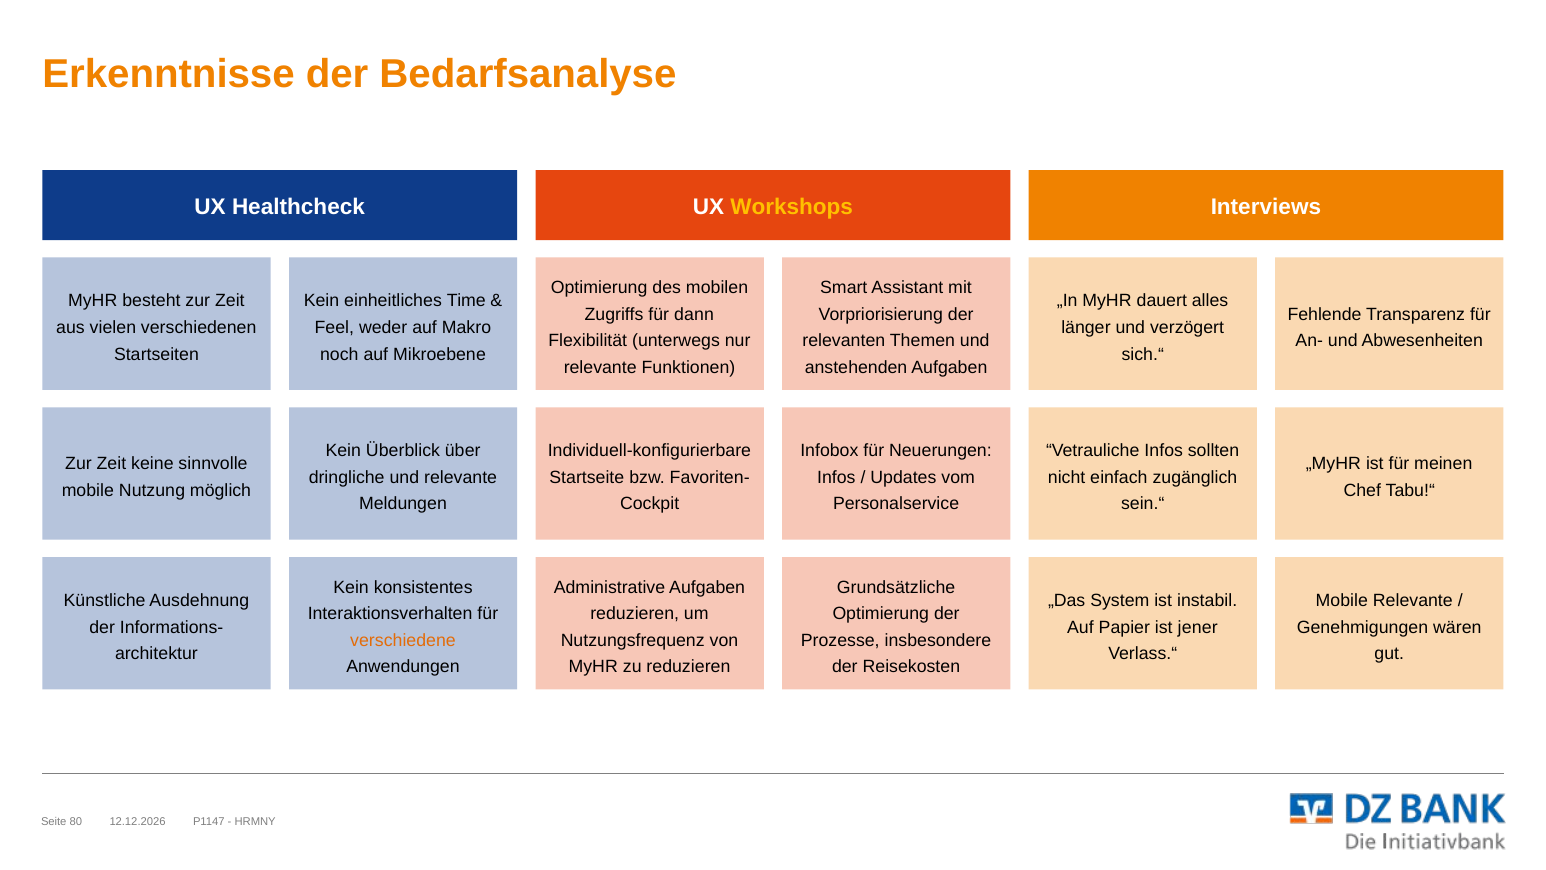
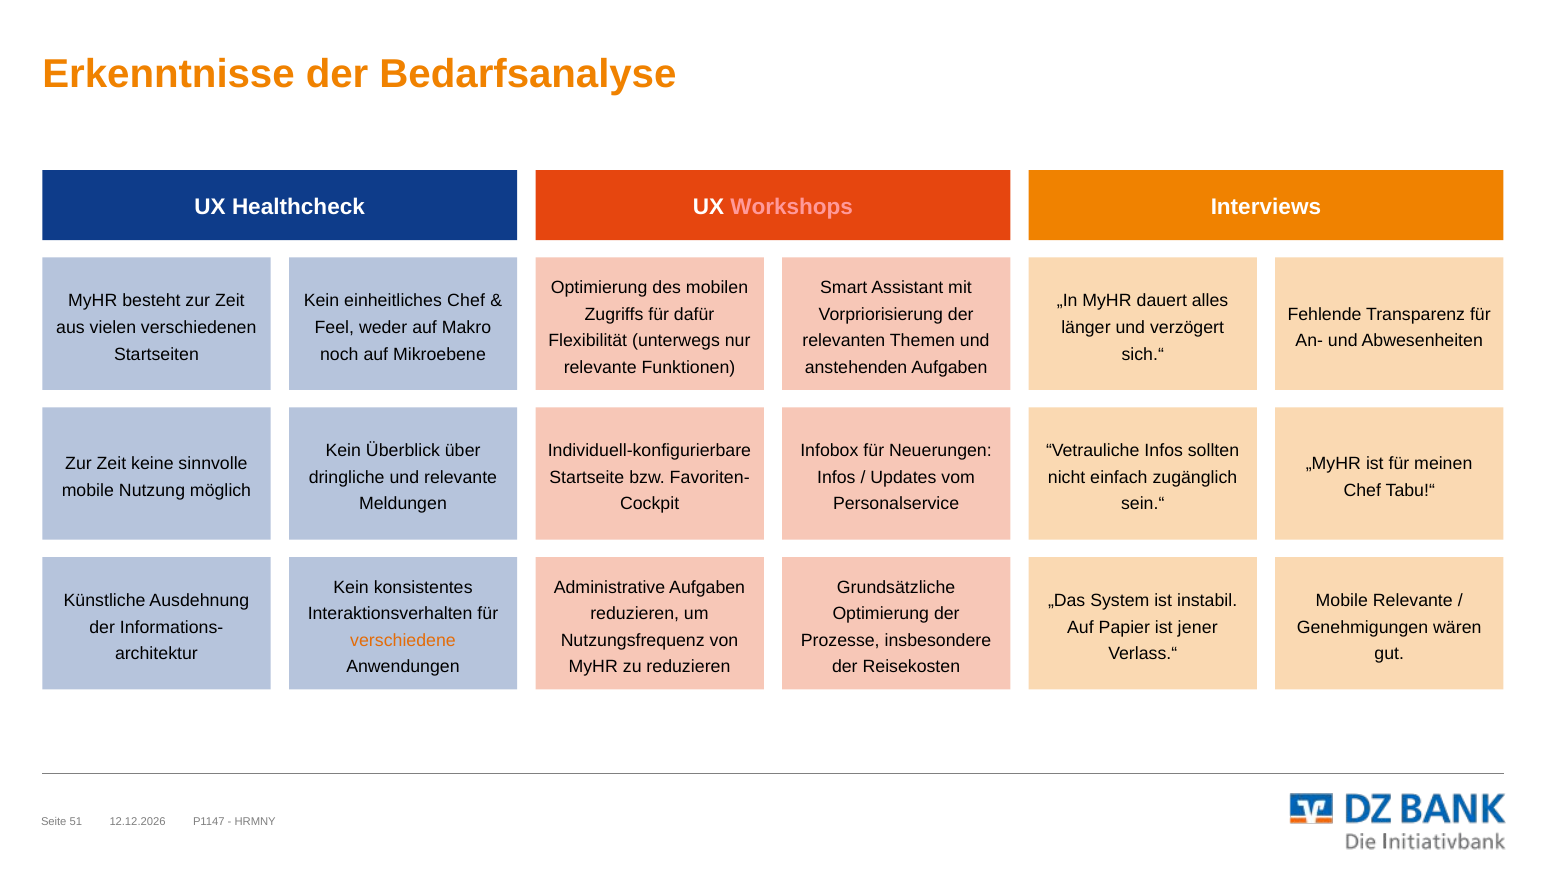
Workshops colour: yellow -> pink (792, 207)
einheitliches Time: Time -> Chef (466, 301)
dann: dann -> dafür (694, 314)
80: 80 -> 51 (76, 822)
